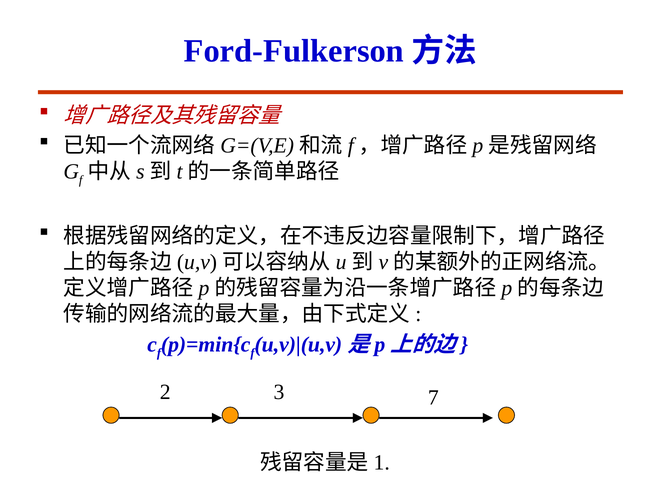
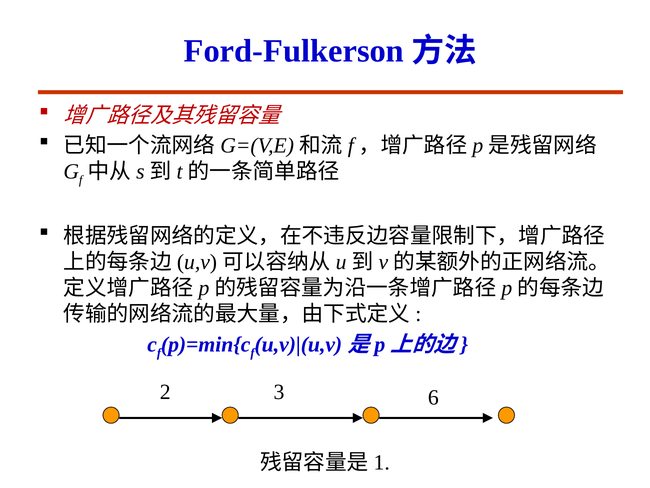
7: 7 -> 6 (433, 397)
